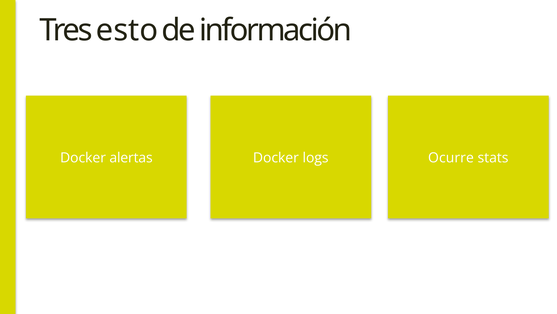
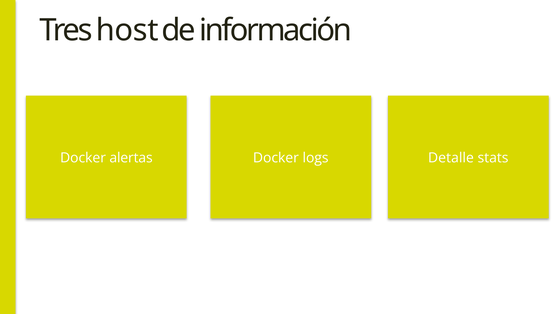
esto: esto -> host (127, 30)
Ocurre: Ocurre -> Detalle (451, 158)
